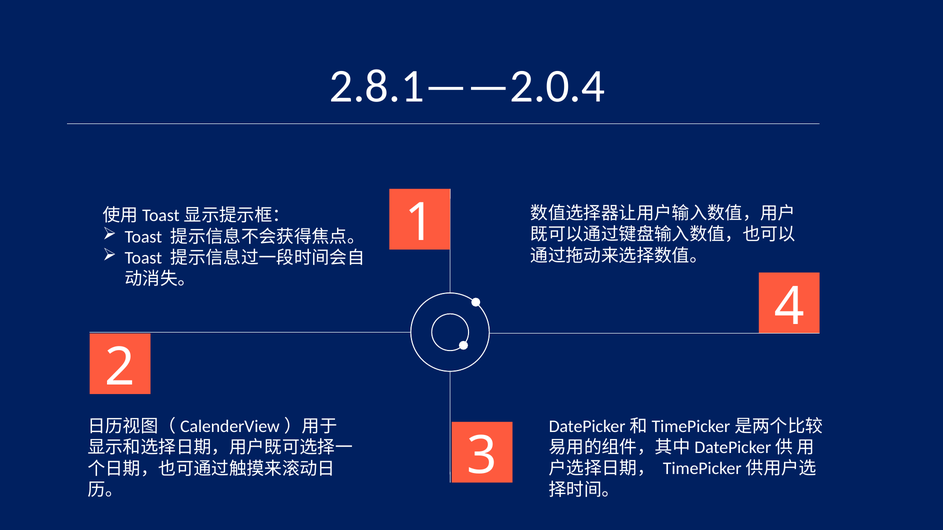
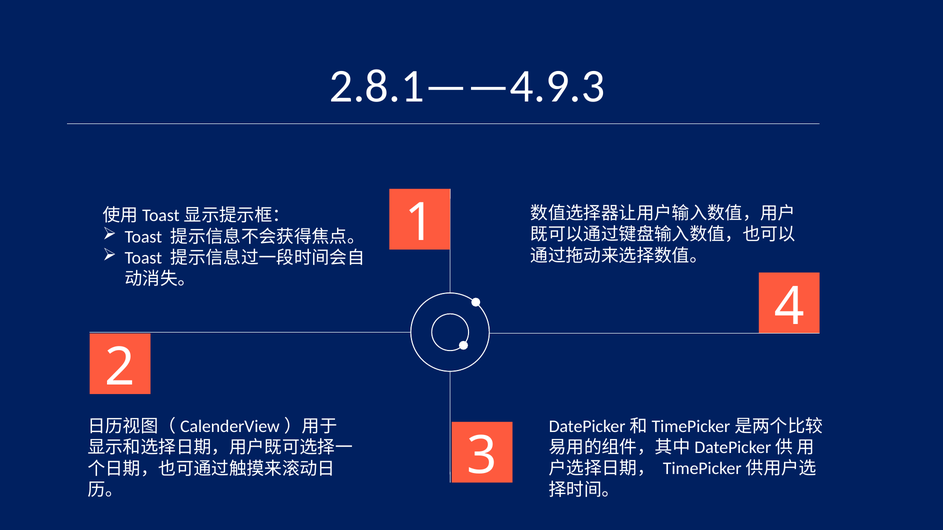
2.8.1——2.0.4: 2.8.1——2.0.4 -> 2.8.1——4.9.3 (467, 86)
